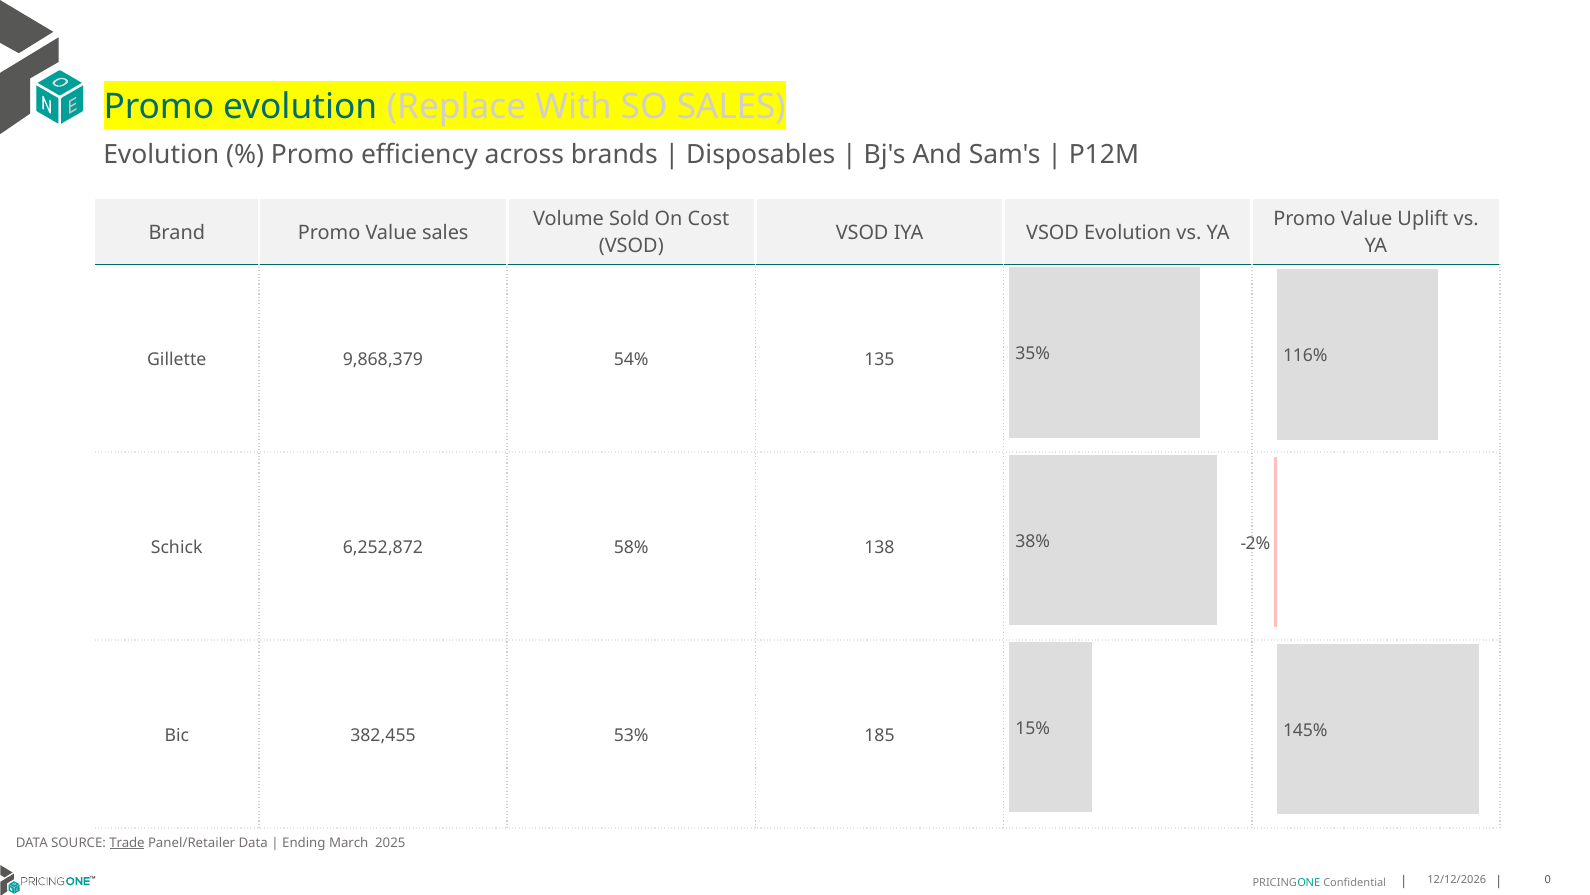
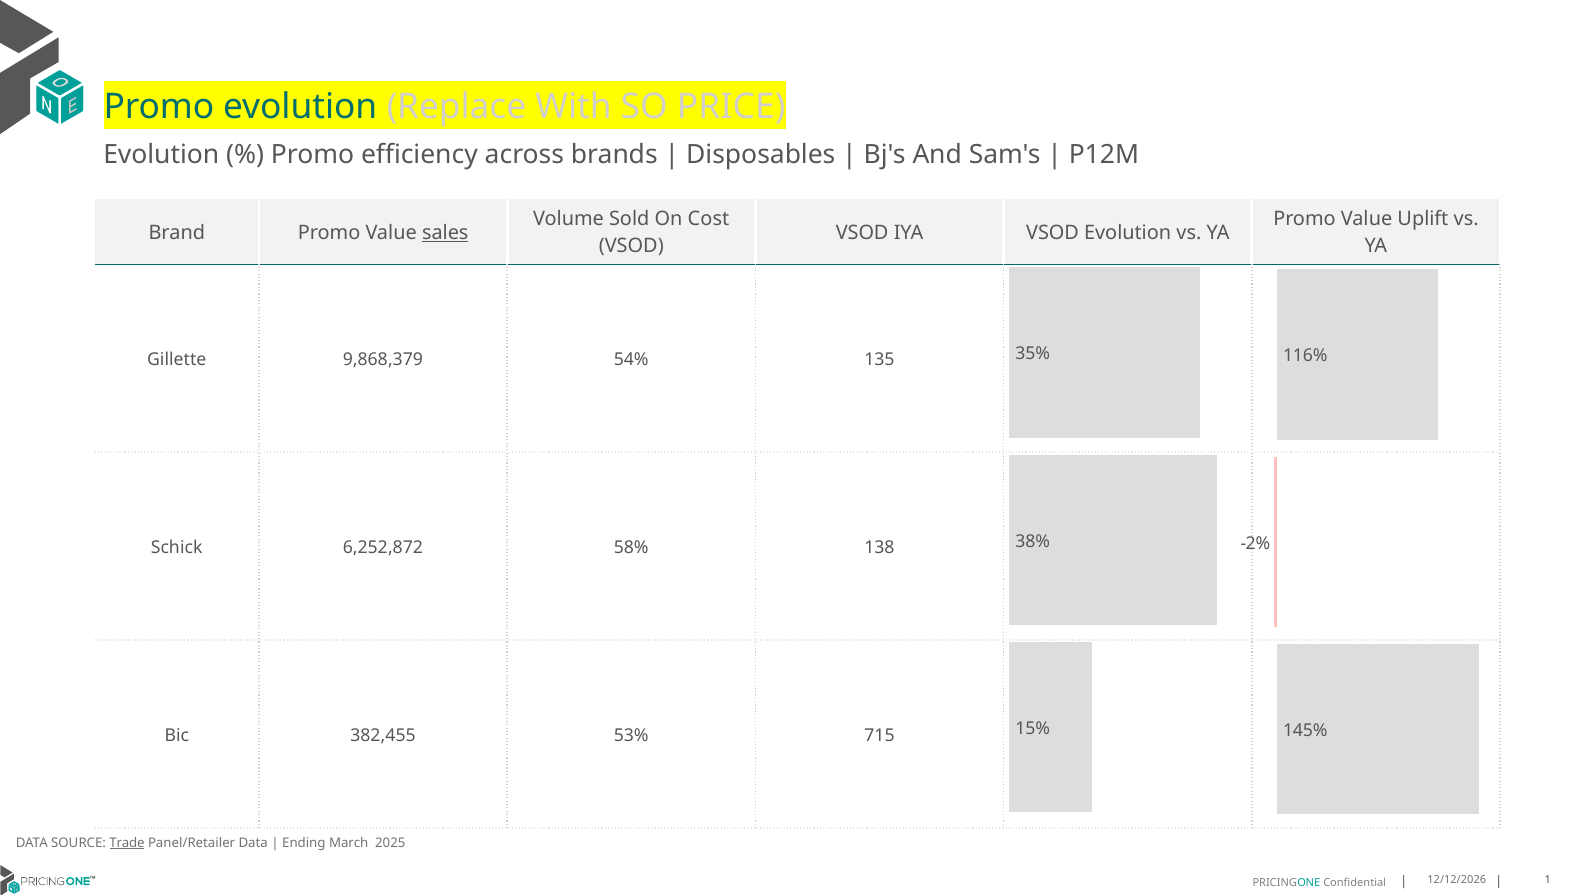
SO SALES: SALES -> PRICE (731, 107)
sales underline: none -> present (445, 232)
185: 185 -> 715 (879, 735)
0: 0 -> 1 (1548, 879)
